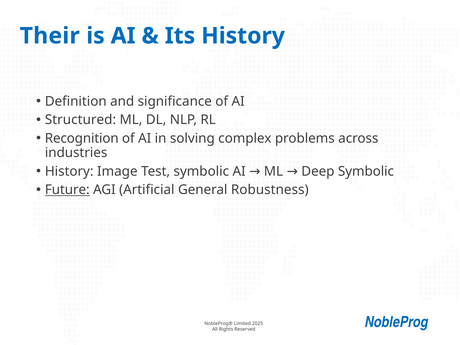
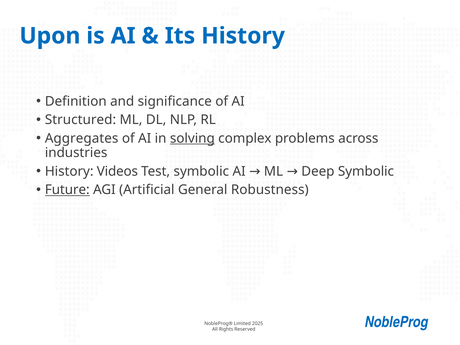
Their: Their -> Upon (50, 36)
Recognition: Recognition -> Aggregates (82, 138)
solving underline: none -> present (192, 138)
Image: Image -> Videos (117, 171)
